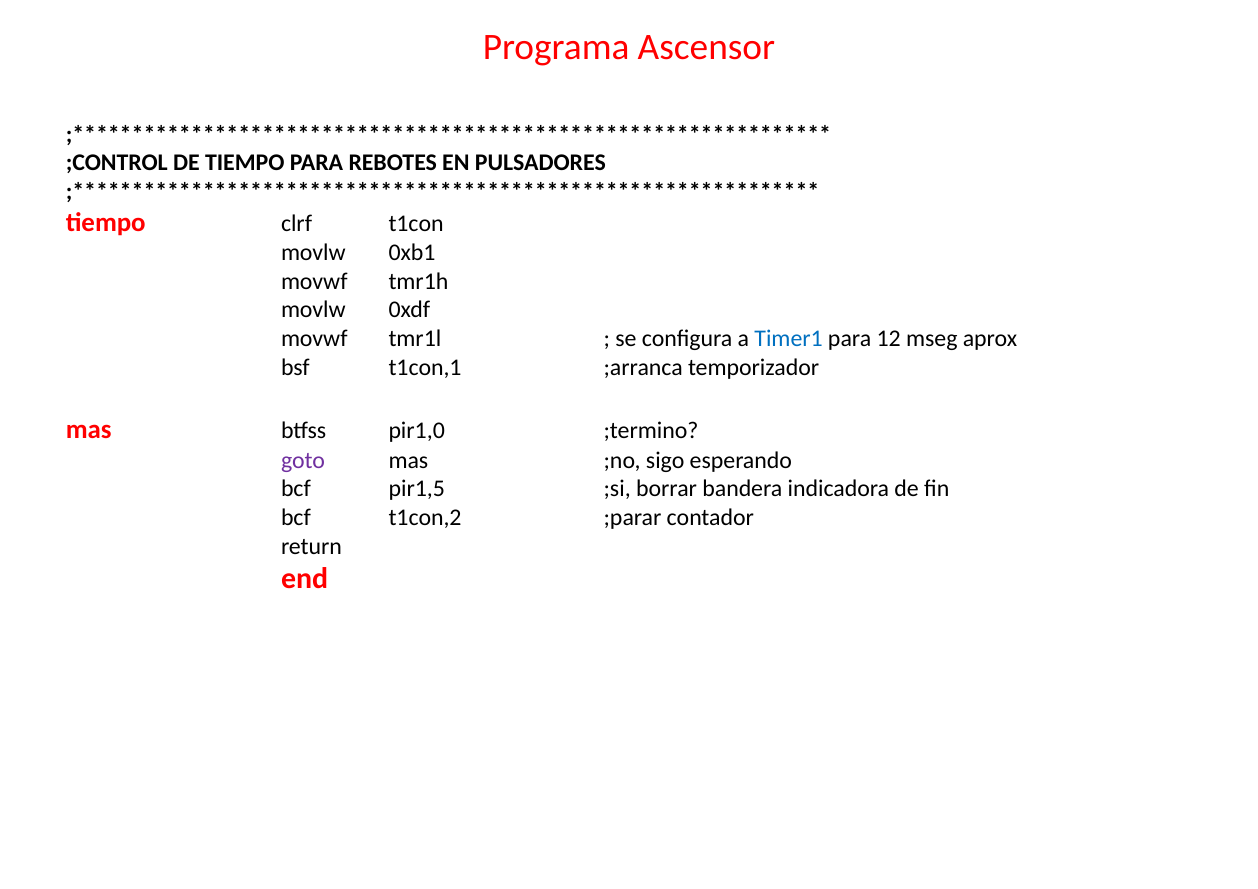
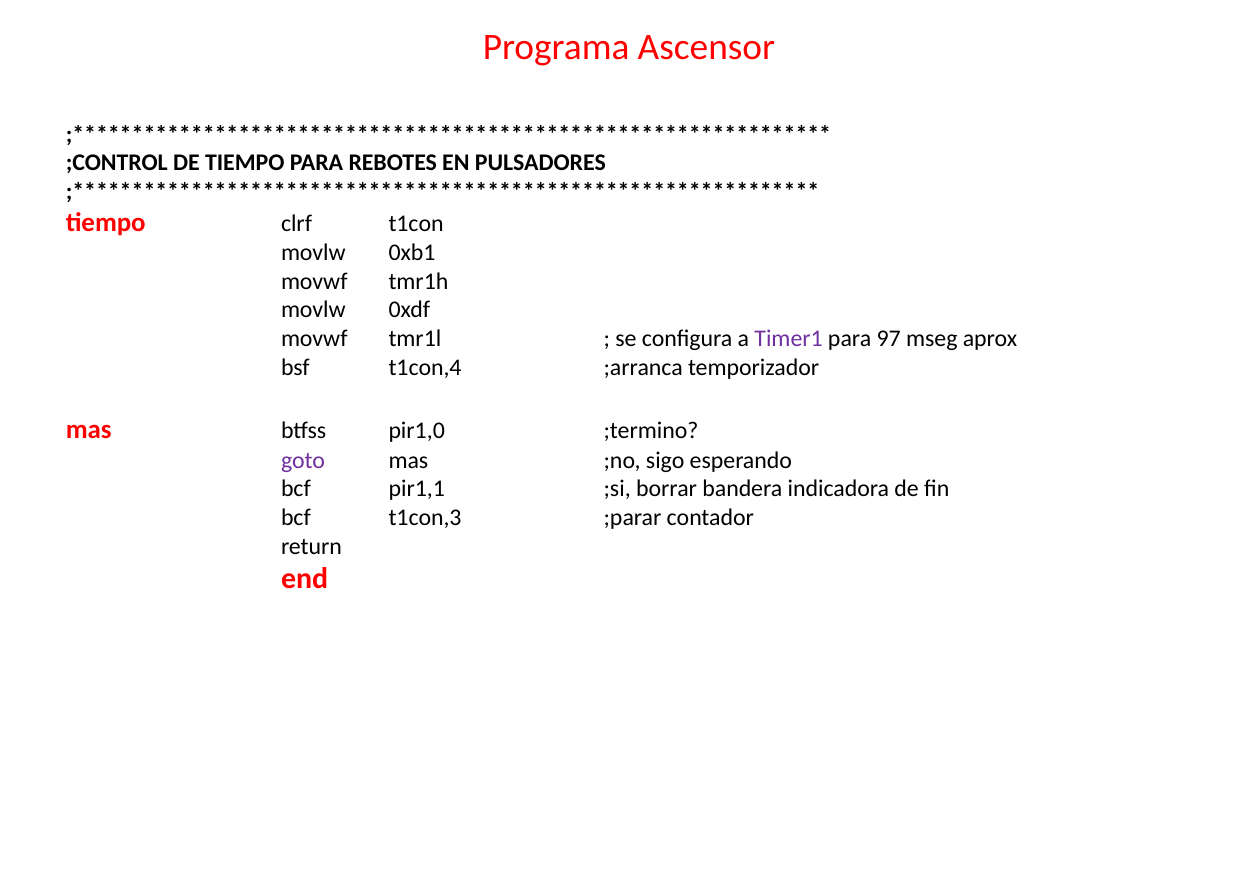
Timer1 colour: blue -> purple (789, 339)
12: 12 -> 97 (889, 339)
t1con,1: t1con,1 -> t1con,4 (425, 367)
pir1,5: pir1,5 -> pir1,1 (417, 489)
t1con,2: t1con,2 -> t1con,3 (425, 518)
